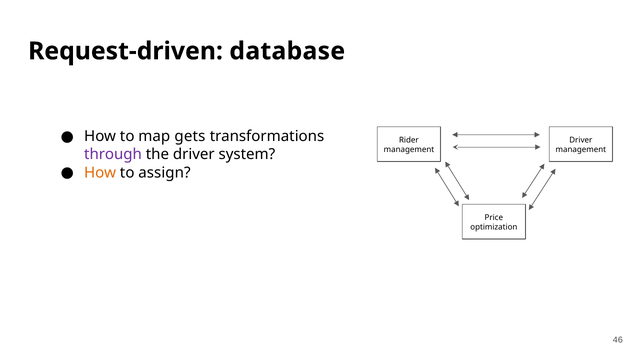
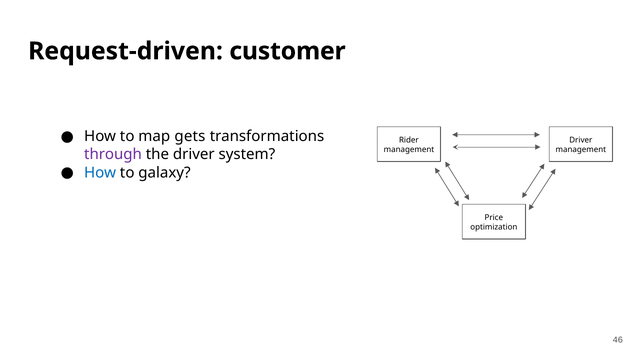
database: database -> customer (287, 51)
How colour: orange -> blue (100, 173)
assign: assign -> galaxy (164, 173)
